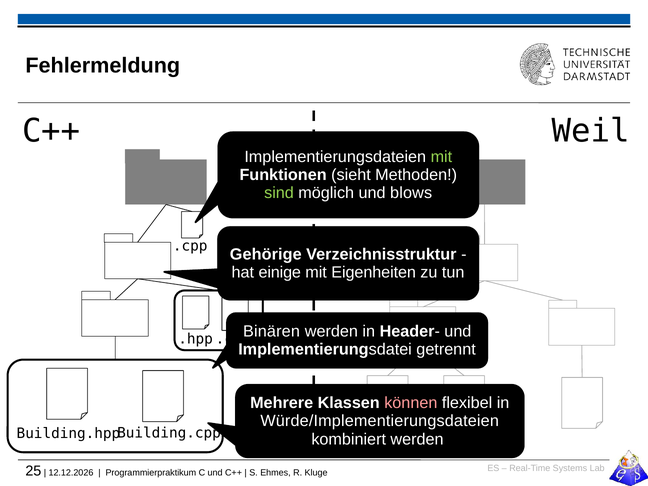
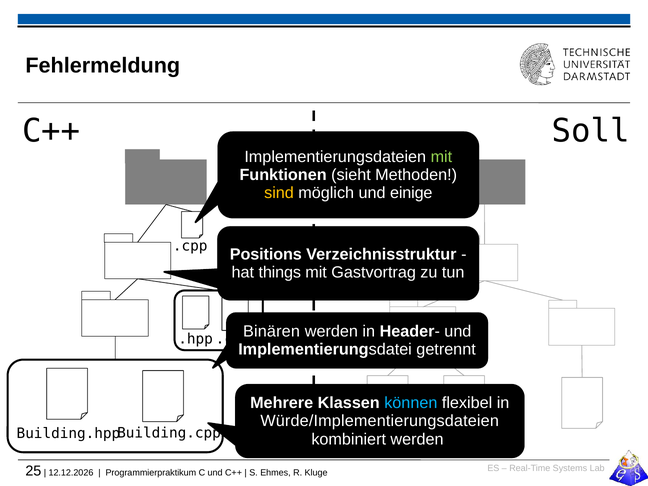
Weil: Weil -> Soll (591, 131)
sind colour: light green -> yellow (279, 193)
blows: blows -> einige (411, 193)
Gehörige: Gehörige -> Positions (266, 254)
einige: einige -> things (280, 272)
Eigenheiten: Eigenheiten -> Gastvortrag (374, 272)
können colour: pink -> light blue (411, 403)
